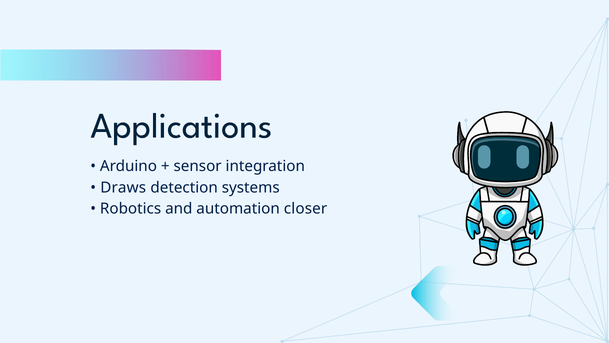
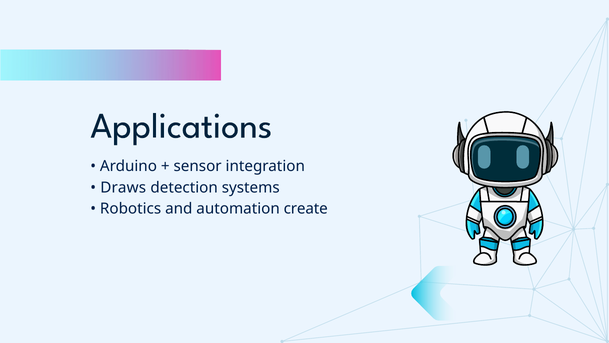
closer: closer -> create (306, 209)
